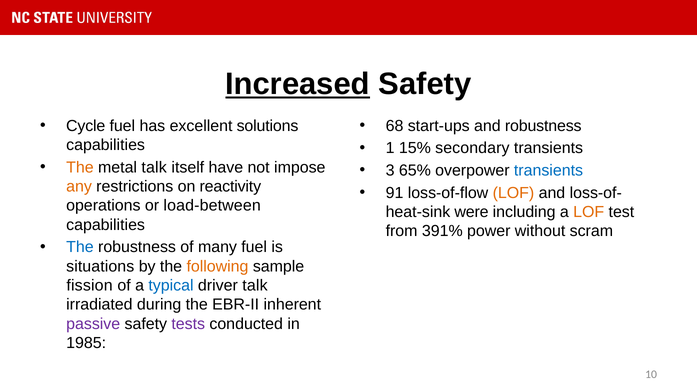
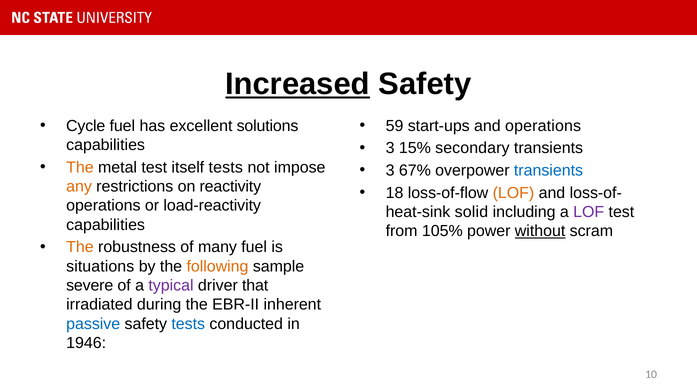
68: 68 -> 59 (395, 126)
and robustness: robustness -> operations (543, 126)
1: 1 -> 3 (390, 148)
metal talk: talk -> test (154, 167)
itself have: have -> tests (226, 167)
65%: 65% -> 67% (415, 171)
91: 91 -> 18 (395, 193)
load-between: load-between -> load-reactivity (212, 206)
were: were -> solid (471, 212)
LOF colour: orange -> purple (589, 212)
391%: 391% -> 105% (442, 231)
without underline: none -> present (540, 231)
The colour: blue -> orange (80, 247)
fission: fission -> severe (90, 286)
typical colour: blue -> purple (171, 286)
driver talk: talk -> that (255, 286)
passive colour: purple -> blue (93, 324)
tests colour: purple -> blue (188, 324)
1985: 1985 -> 1946 (86, 343)
